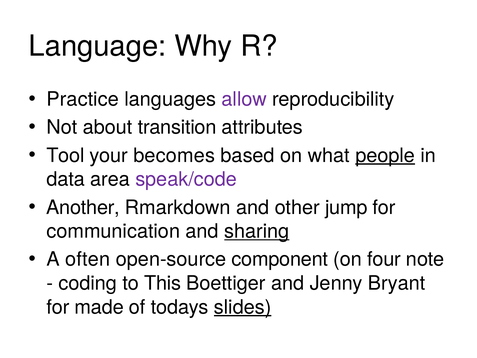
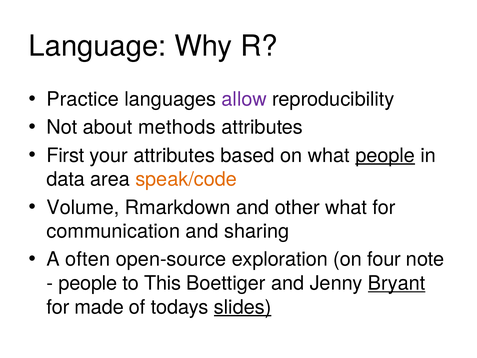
transition: transition -> methods (177, 127)
Tool: Tool -> First (65, 155)
your becomes: becomes -> attributes (174, 155)
speak/code colour: purple -> orange (186, 179)
Another: Another -> Volume (83, 207)
other jump: jump -> what (346, 207)
sharing underline: present -> none (257, 231)
component: component -> exploration (280, 259)
coding: coding -> people (88, 283)
Bryant underline: none -> present (397, 283)
